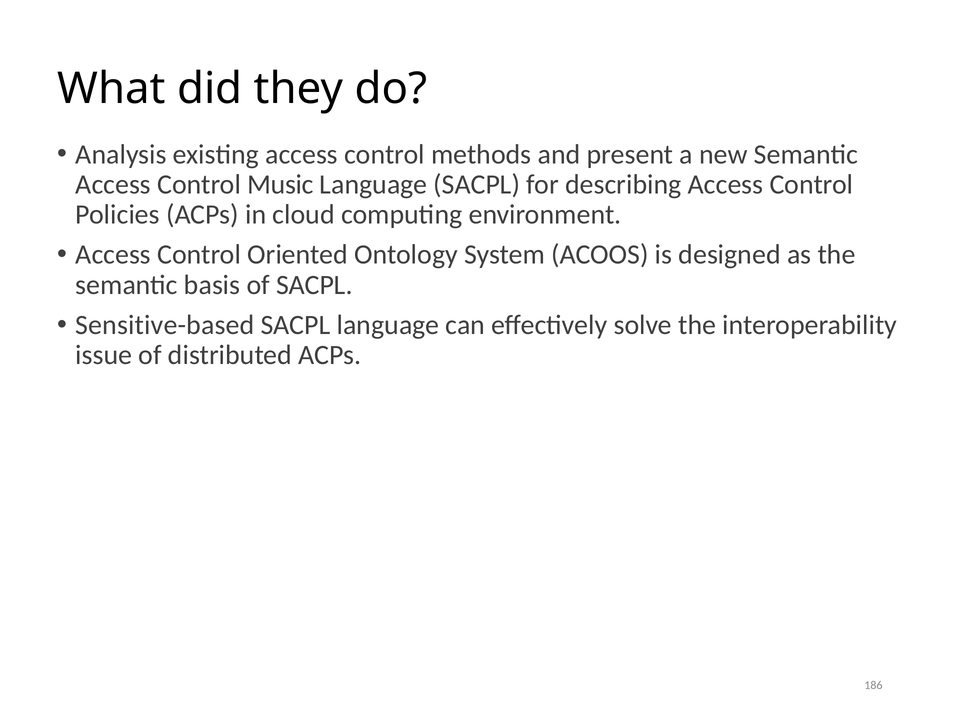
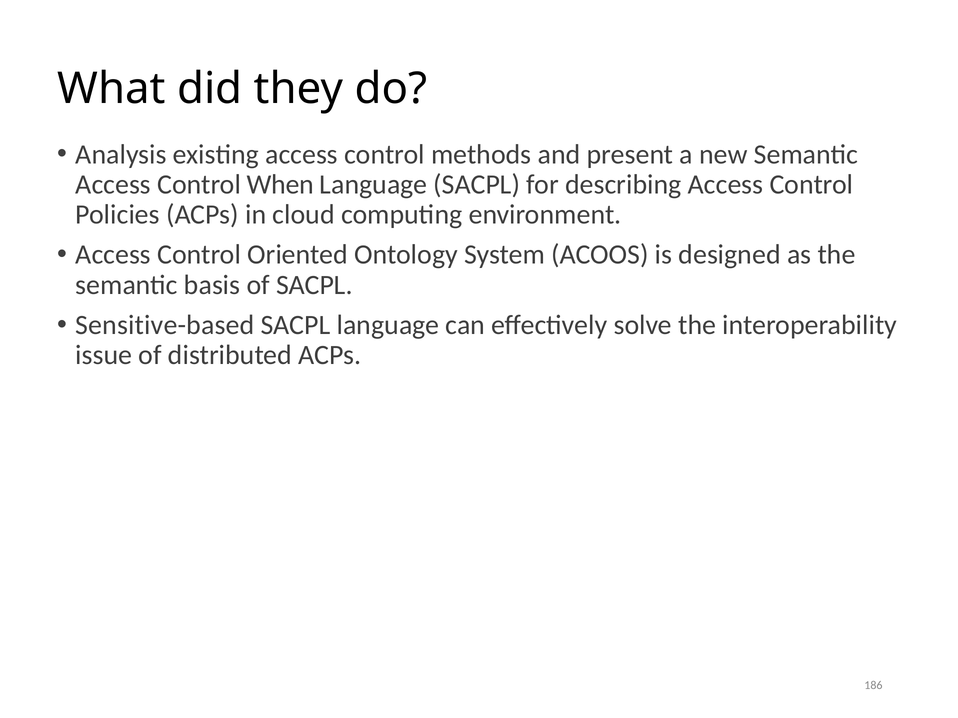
Music: Music -> When (280, 185)
